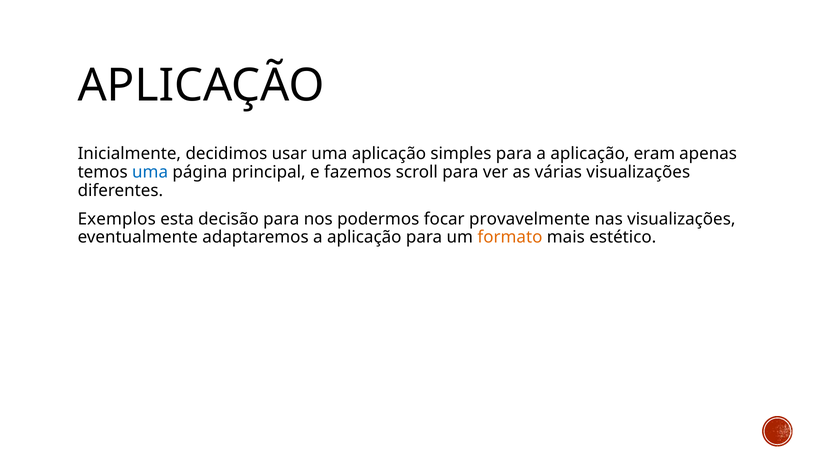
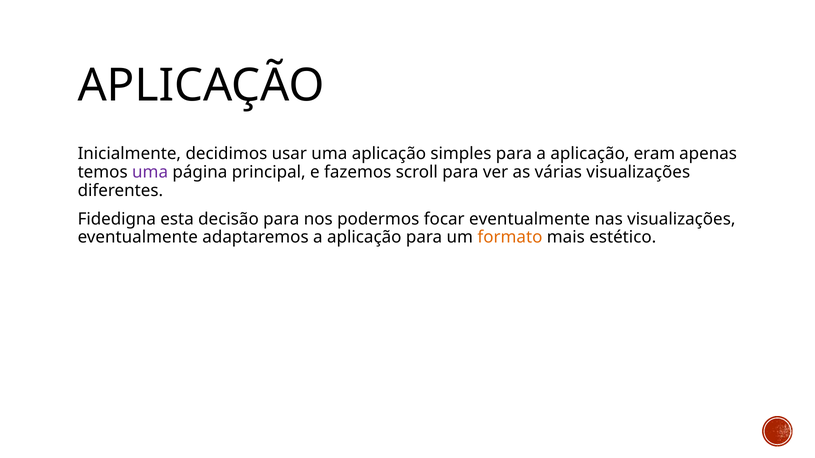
uma colour: blue -> purple (150, 172)
Exemplos: Exemplos -> Fidedigna (117, 219)
focar provavelmente: provavelmente -> eventualmente (530, 219)
